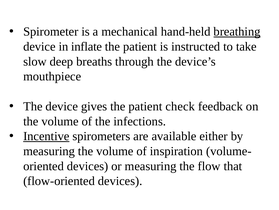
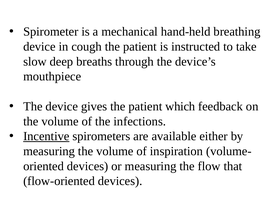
breathing underline: present -> none (237, 32)
inflate: inflate -> cough (87, 46)
check: check -> which (180, 106)
